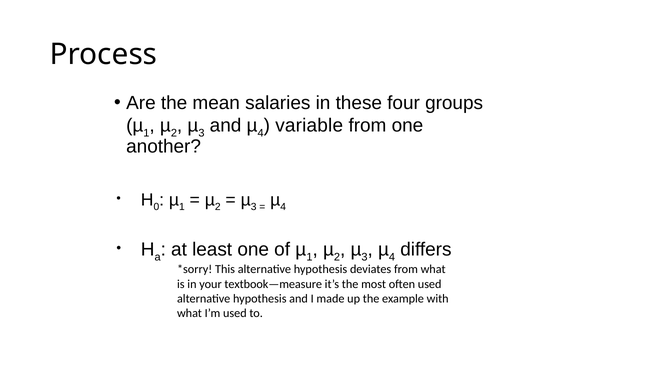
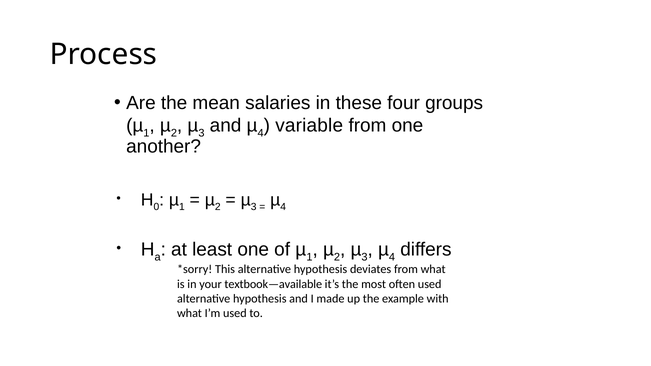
textbook—measure: textbook—measure -> textbook—available (273, 284)
